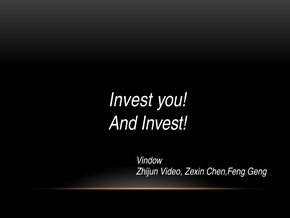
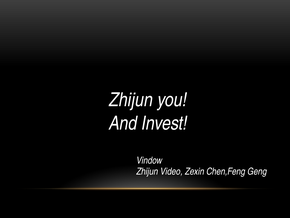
Invest: Invest -> Zhijun (131, 100)
